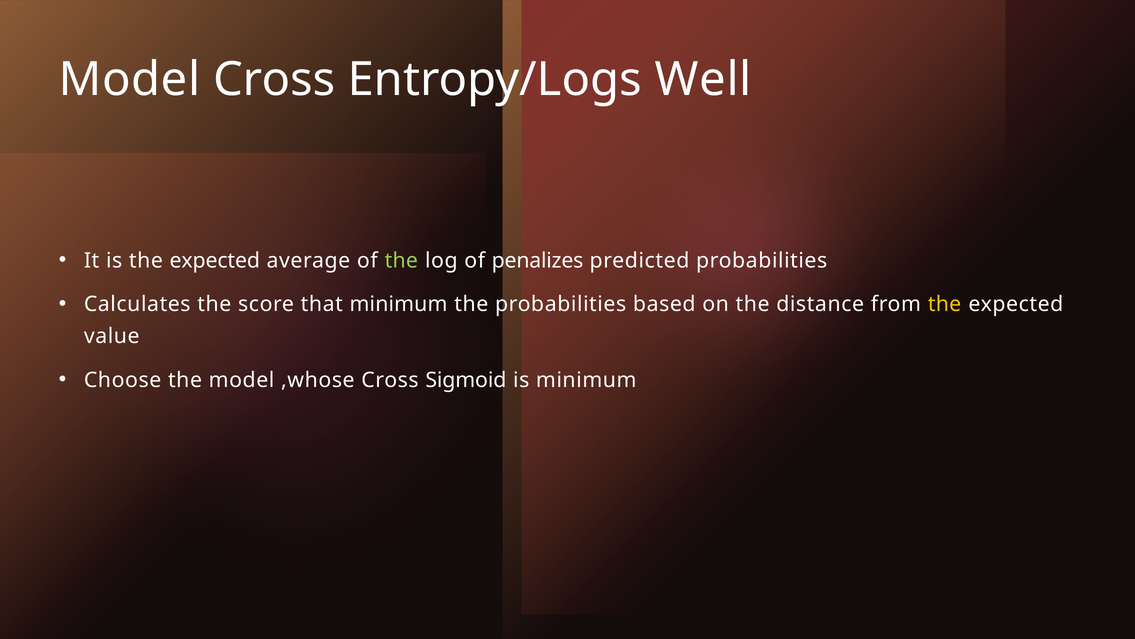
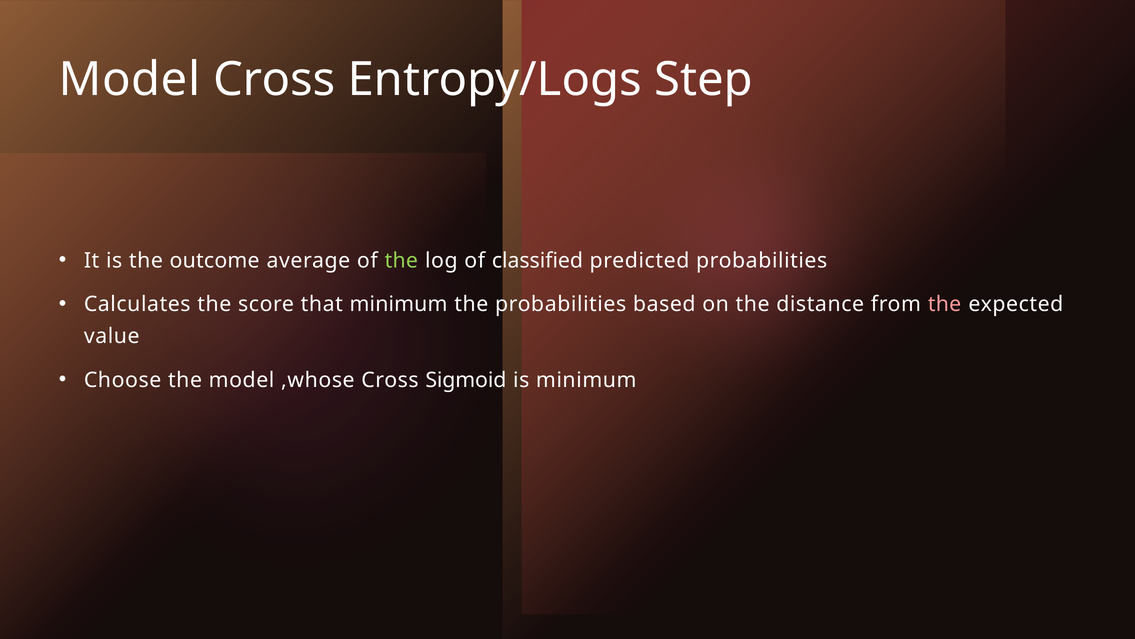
Well: Well -> Step (703, 80)
is the expected: expected -> outcome (215, 260)
penalizes: penalizes -> classified (537, 260)
the colour: yellow -> pink (945, 304)
